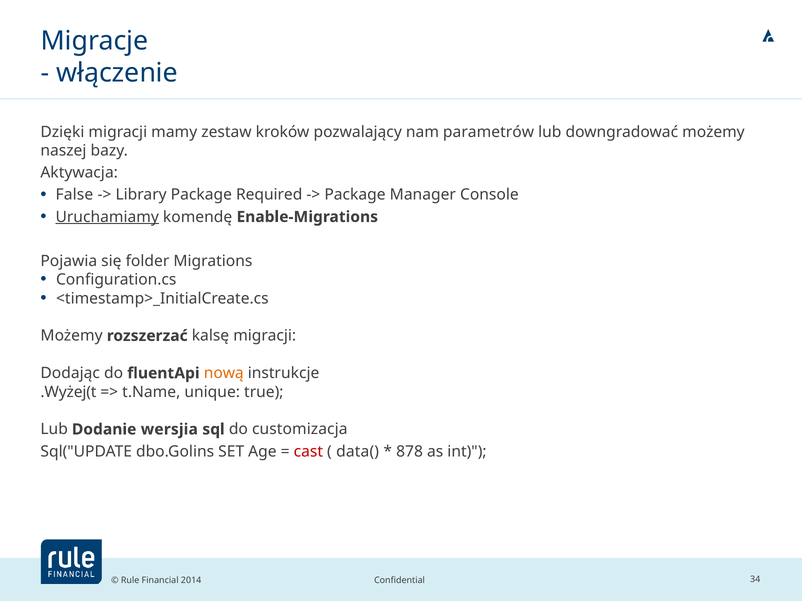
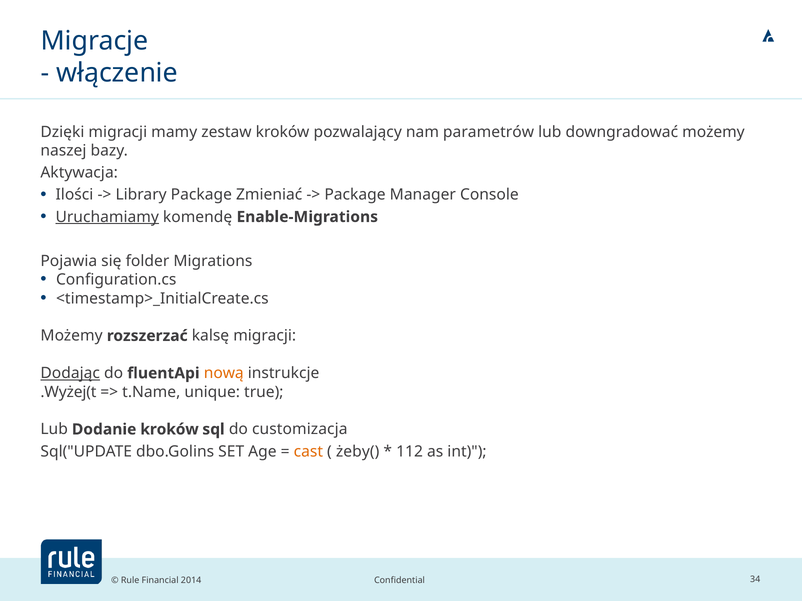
False: False -> Ilości (74, 195)
Required: Required -> Zmieniać (269, 195)
Dodając underline: none -> present (70, 374)
Dodanie wersjia: wersjia -> kroków (169, 430)
cast colour: red -> orange (308, 452)
data(: data( -> żeby( (358, 452)
878: 878 -> 112 (410, 452)
